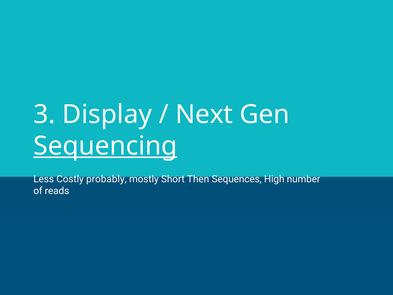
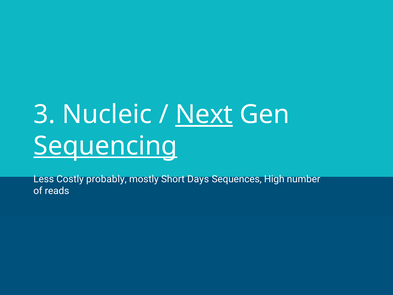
Display: Display -> Nucleic (107, 114)
Next underline: none -> present (204, 114)
Then: Then -> Days (198, 179)
